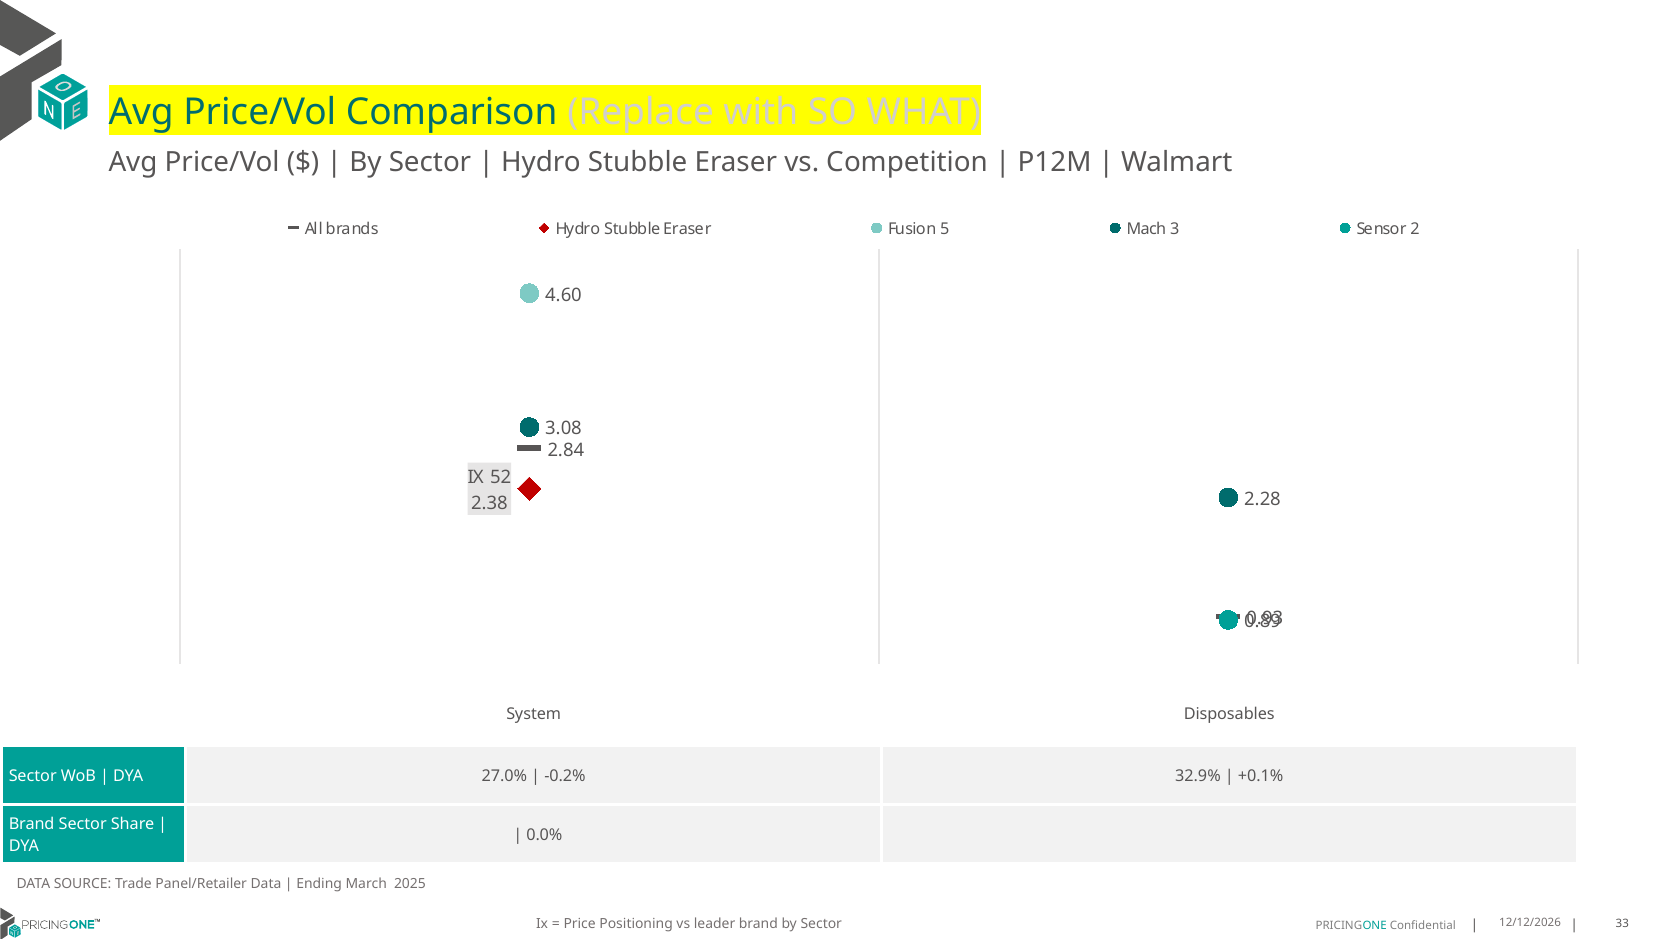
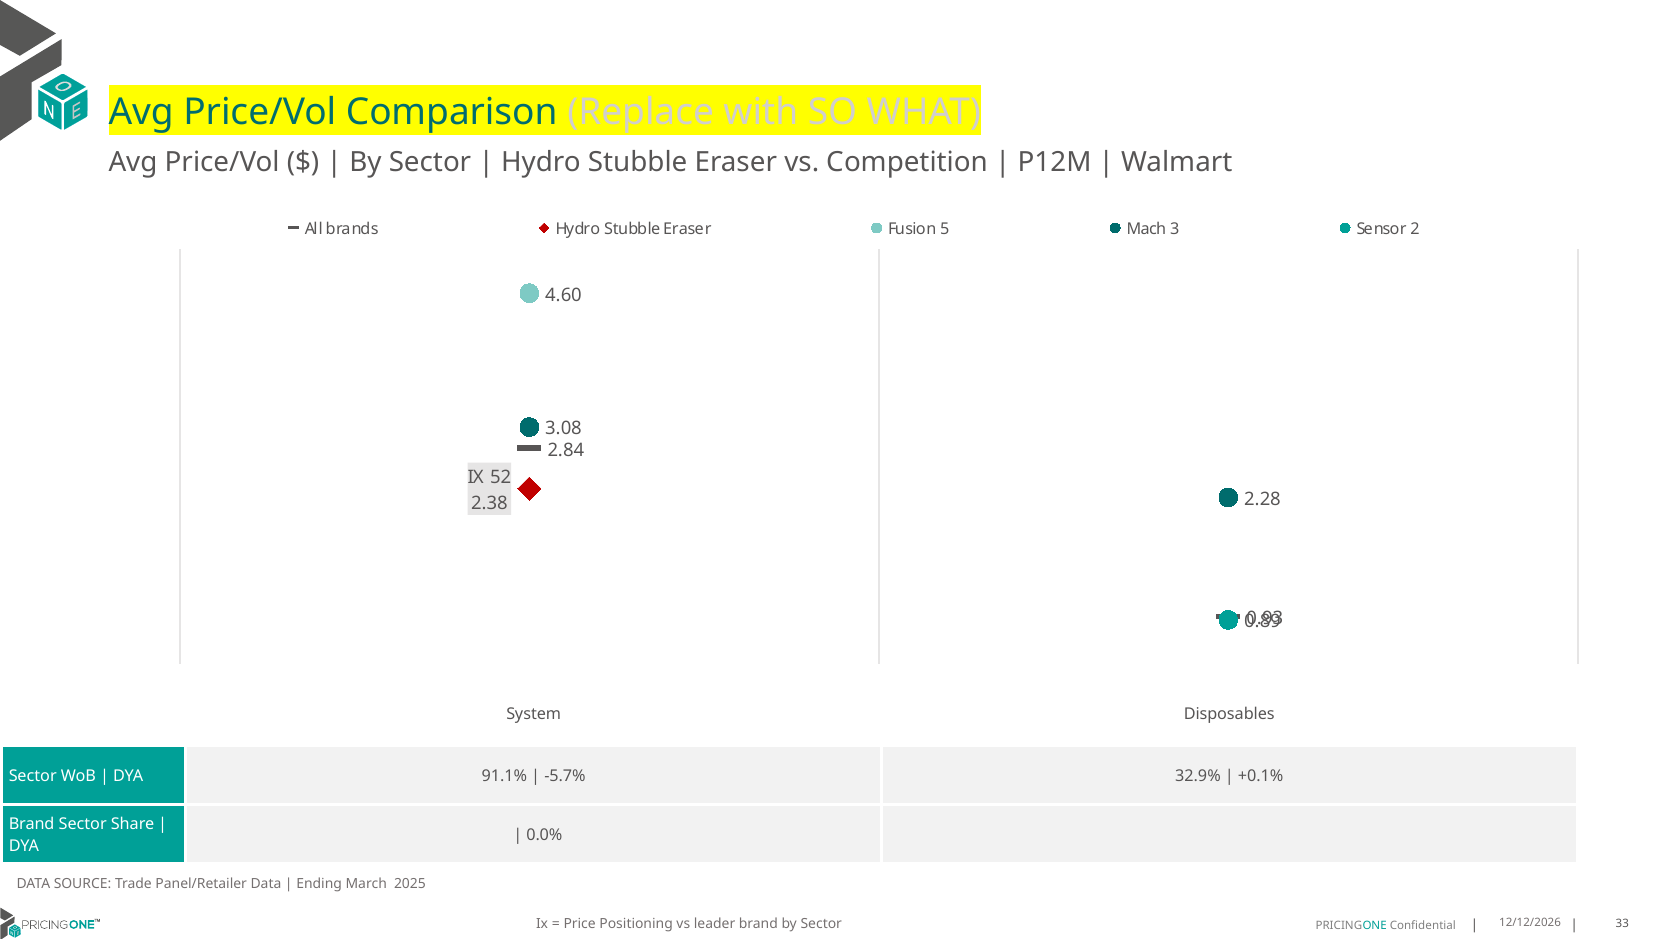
27.0%: 27.0% -> 91.1% (504, 776)
-0.2%: -0.2% -> -5.7% (565, 776)
